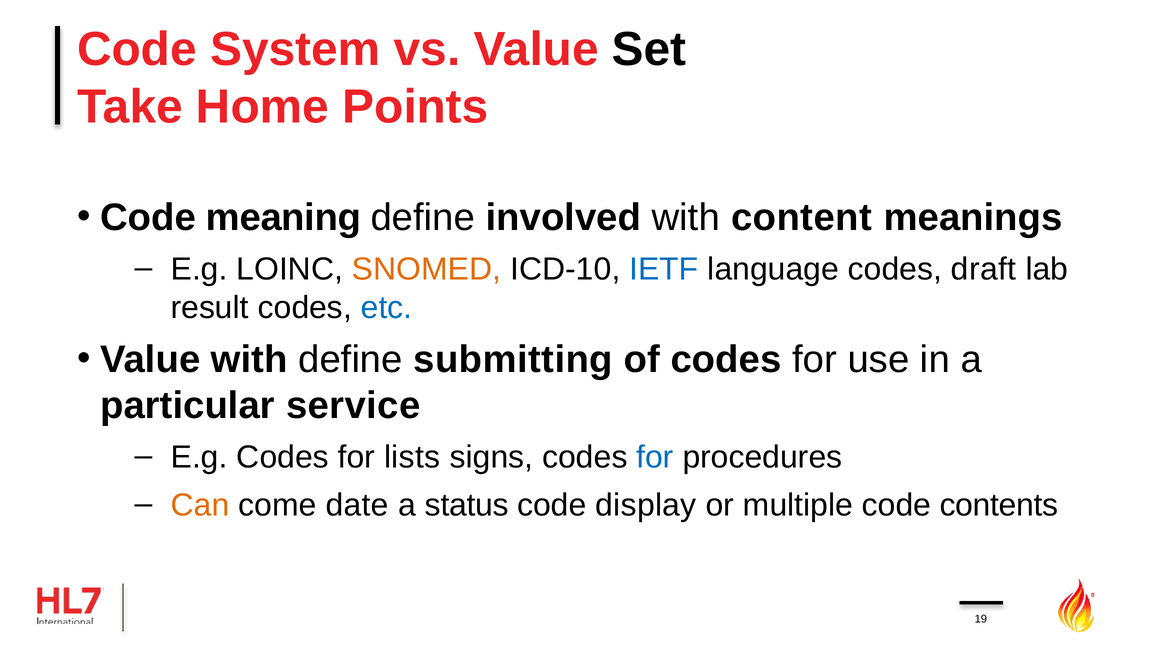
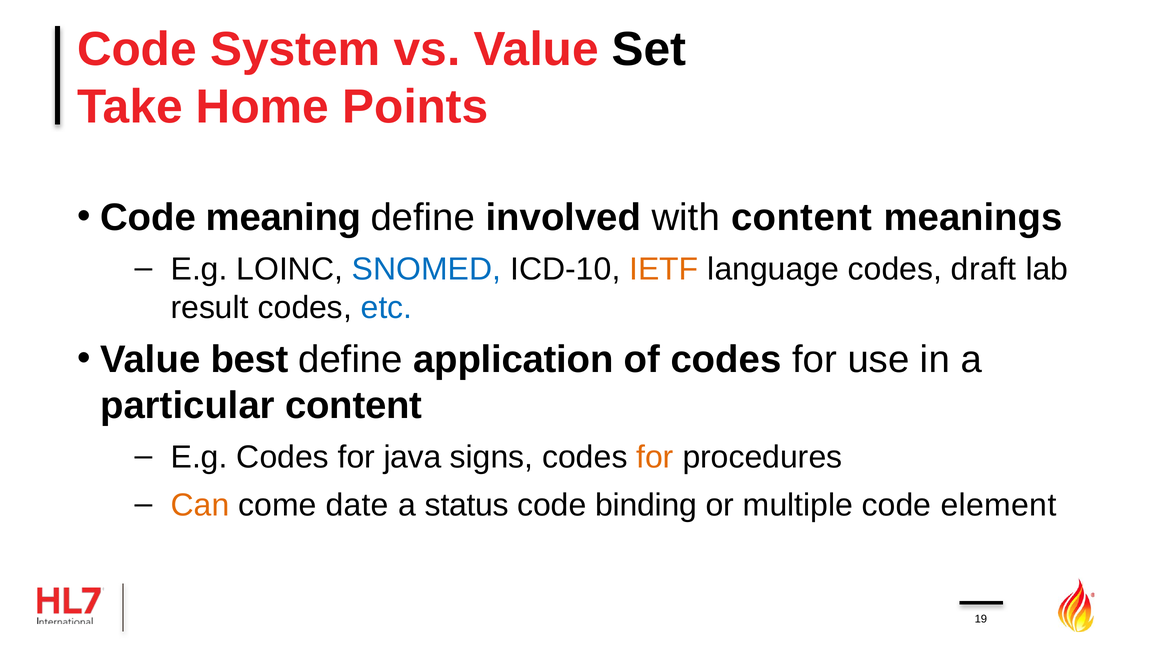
SNOMED colour: orange -> blue (427, 269)
IETF colour: blue -> orange (664, 269)
Value with: with -> best (250, 360)
submitting: submitting -> application (513, 360)
particular service: service -> content (354, 406)
lists: lists -> java (412, 457)
for colour: blue -> orange (655, 457)
display: display -> binding (646, 505)
contents: contents -> element (999, 505)
